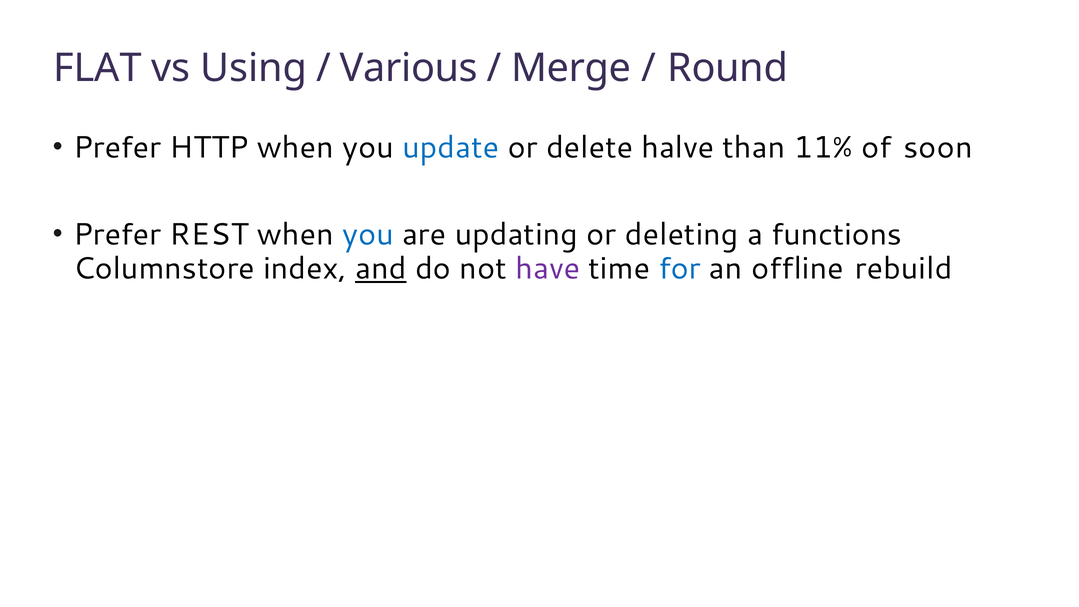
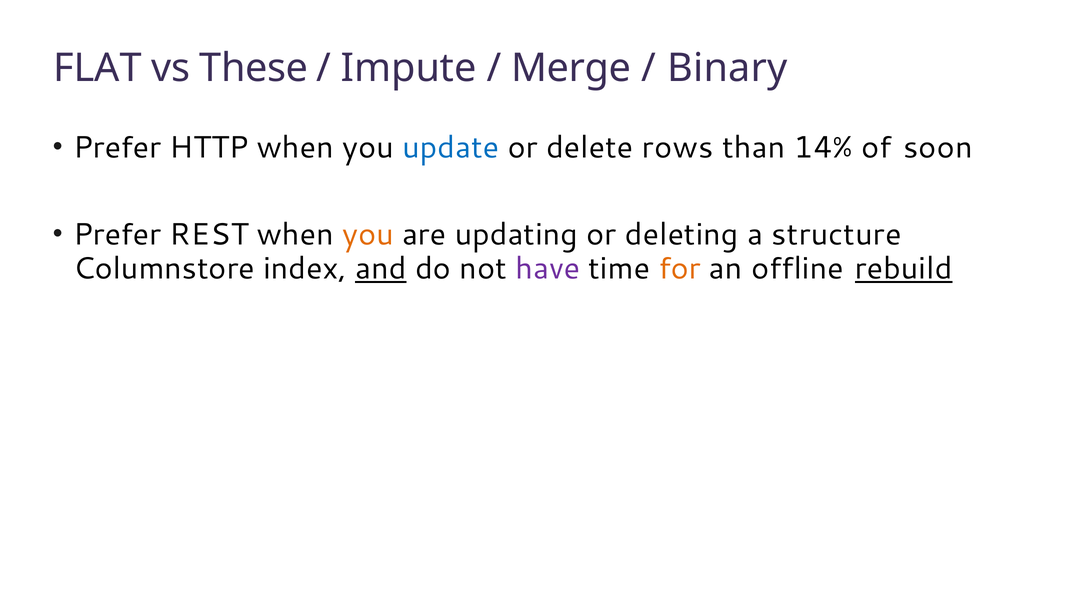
Using: Using -> These (254, 68)
Various: Various -> Impute (409, 68)
Round: Round -> Binary (727, 68)
halve: halve -> rows (678, 148)
11%: 11% -> 14% (823, 148)
you colour: blue -> orange (368, 235)
functions: functions -> structure (837, 235)
for colour: blue -> orange (680, 269)
rebuild underline: none -> present (904, 269)
